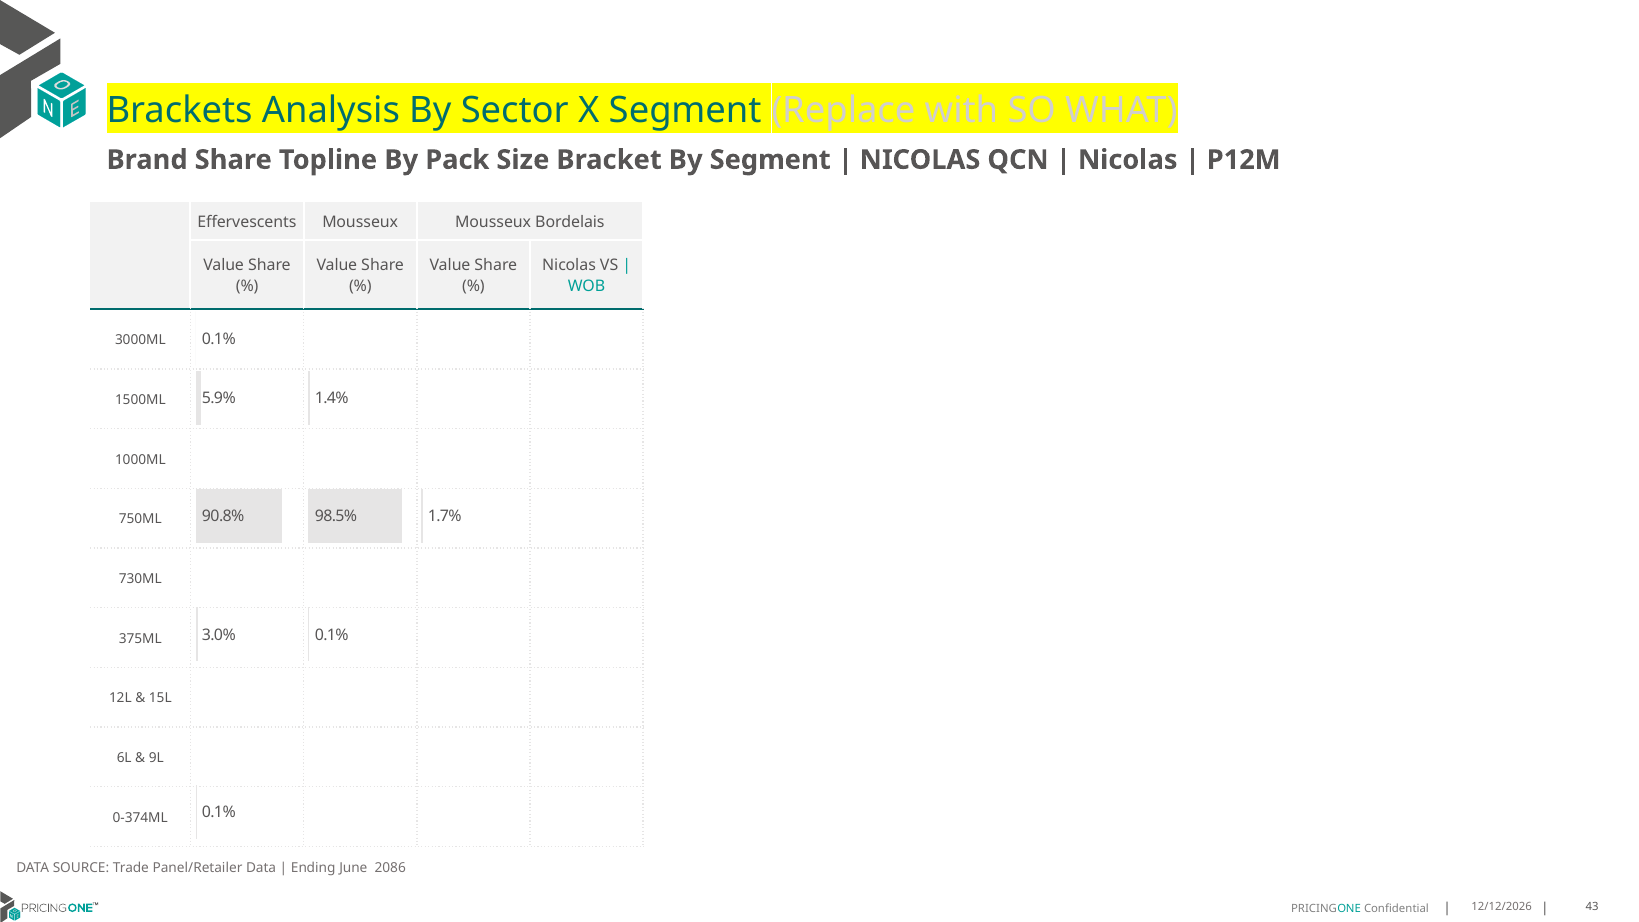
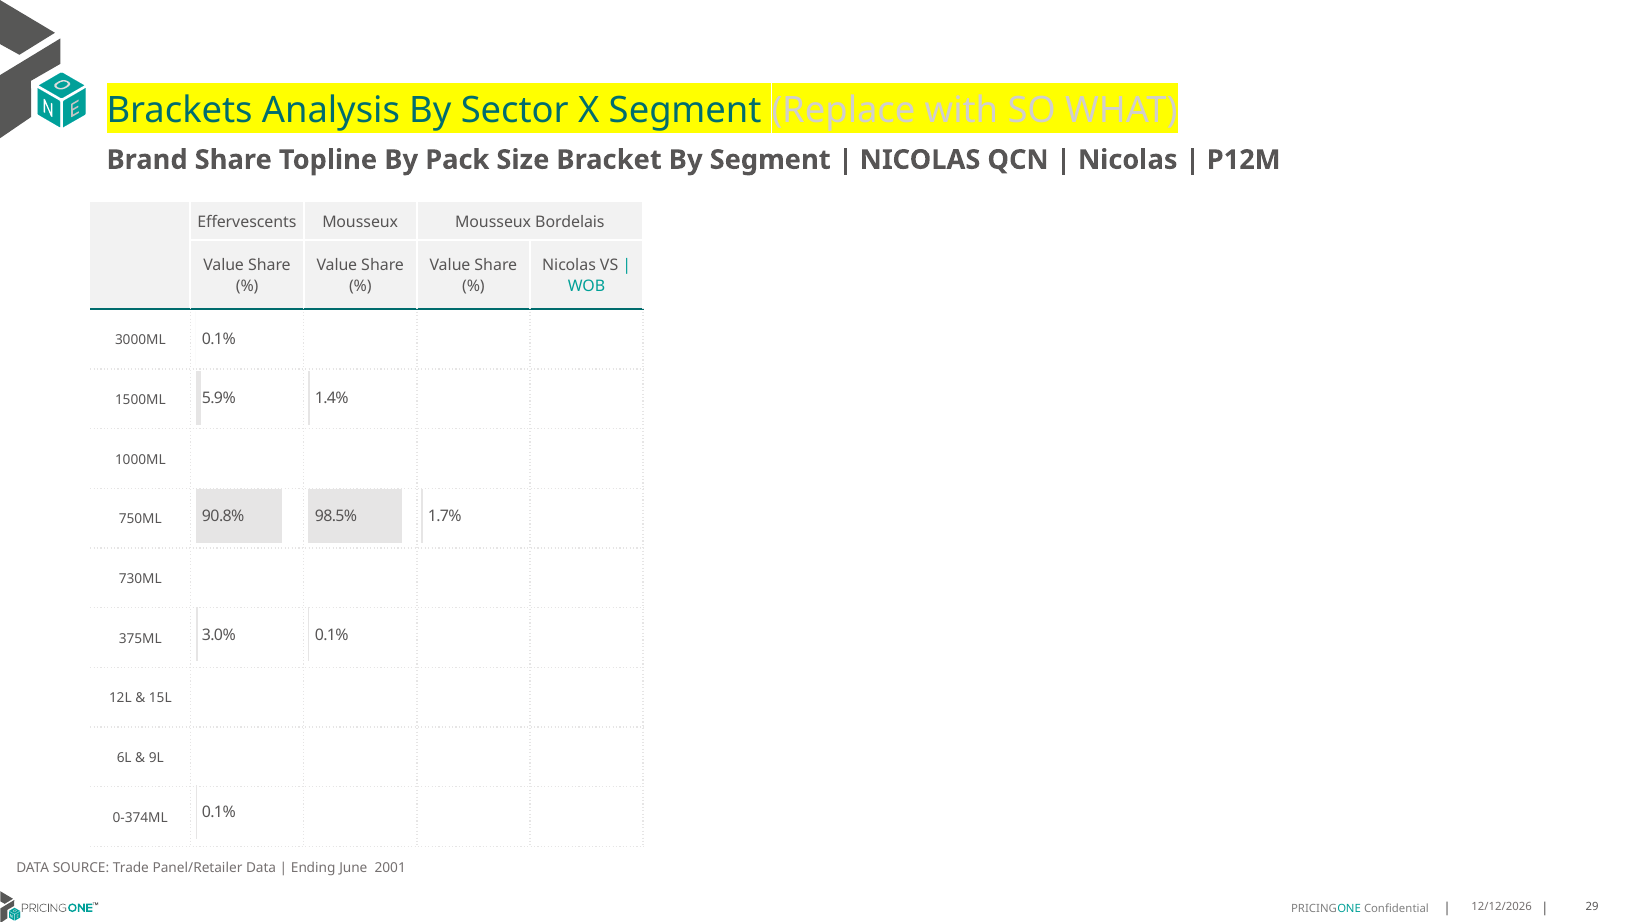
2086: 2086 -> 2001 (390, 868)
43: 43 -> 29 (1592, 906)
